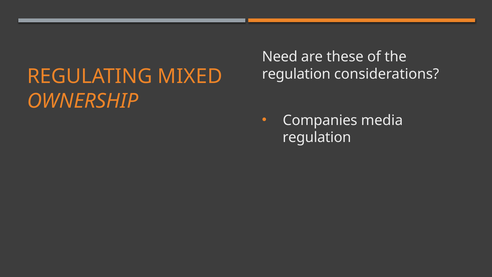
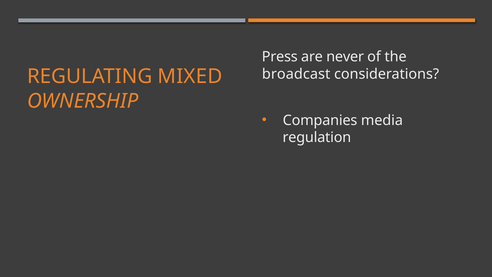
Need: Need -> Press (280, 57)
these: these -> never (345, 57)
regulation: regulation -> broadcast (296, 74)
